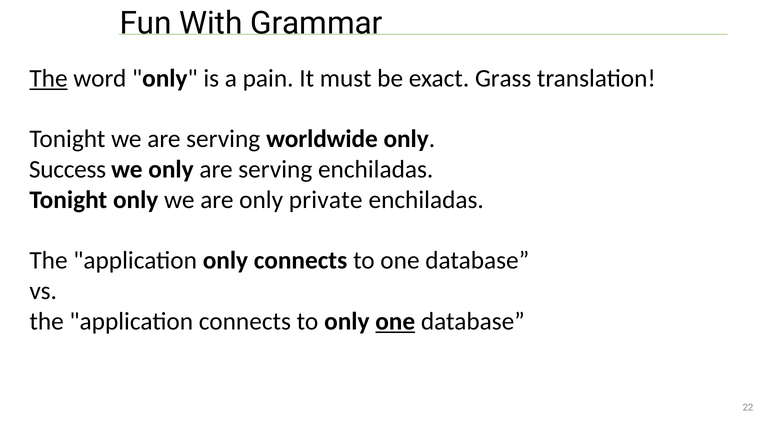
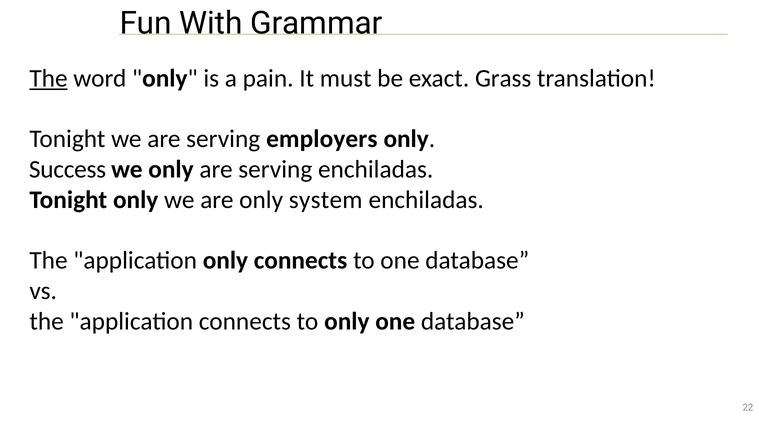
worldwide: worldwide -> employers (322, 139)
private: private -> system (326, 200)
one underline: present -> none (395, 321)
